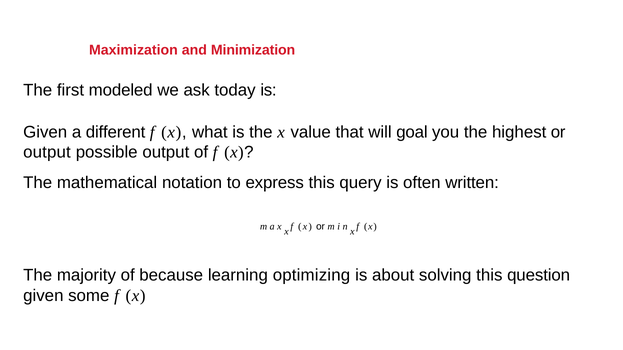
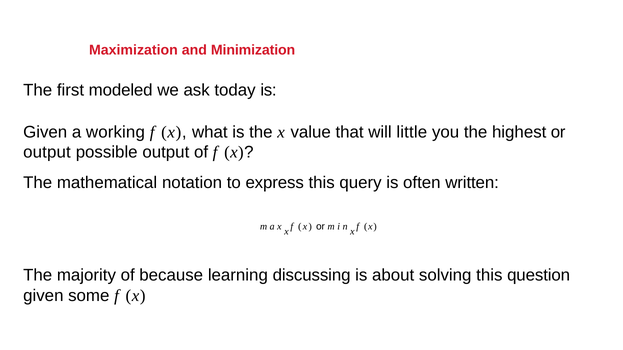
different: different -> working (115, 132)
goal: goal -> little (412, 132)
optimizing: optimizing -> discussing (312, 275)
